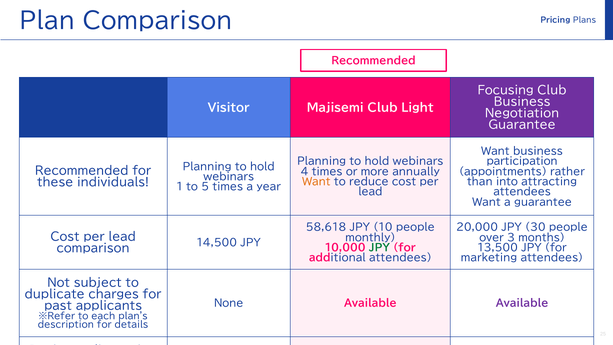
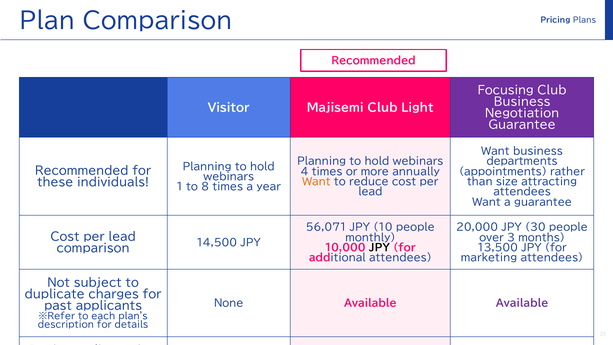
participation: participation -> departments (522, 161)
into: into -> size (507, 182)
5: 5 -> 8 (205, 187)
58,618: 58,618 -> 56,071 (326, 227)
JPY colour: green -> black (379, 248)
